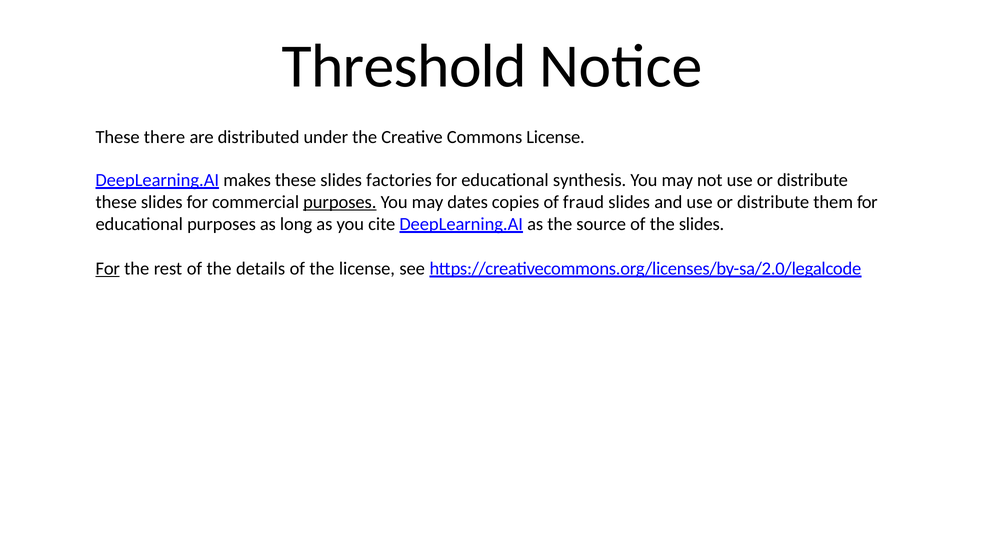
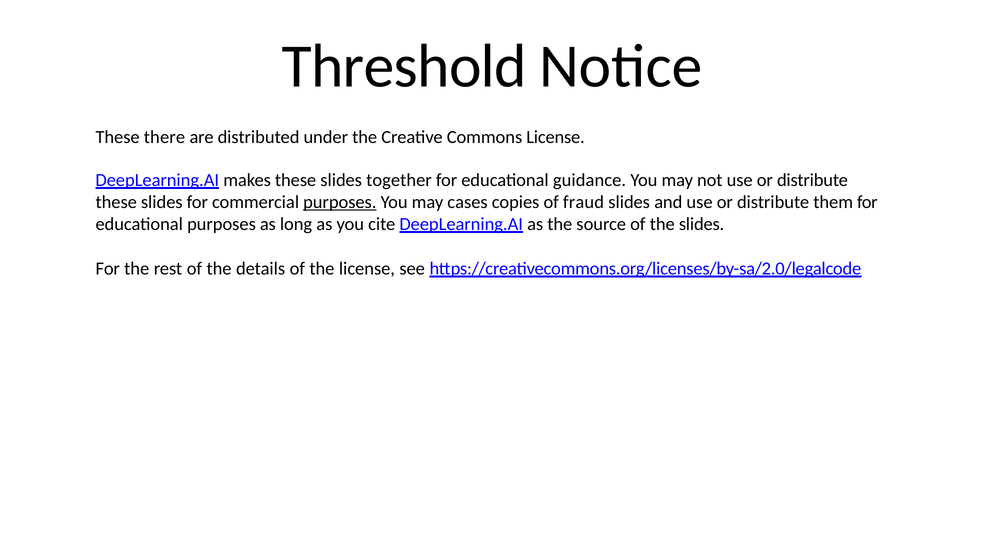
factories: factories -> together (399, 180)
synthesis: synthesis -> guidance (590, 180)
dates: dates -> cases (468, 202)
For underline: present -> none (108, 269)
